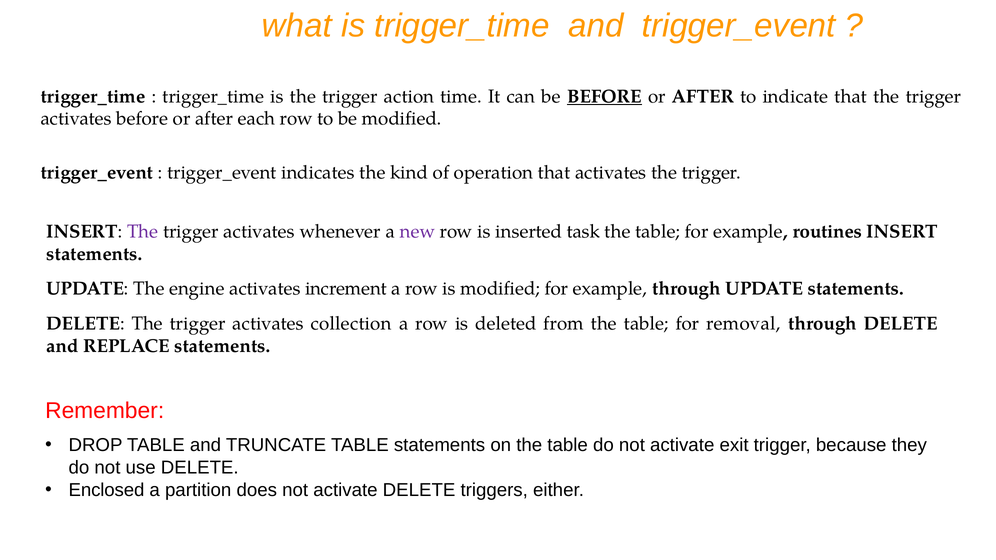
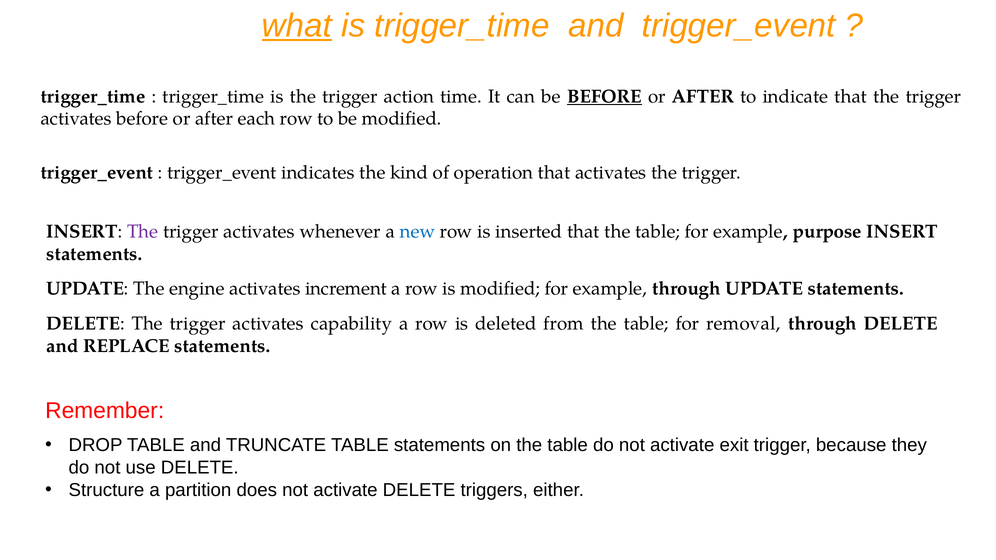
what underline: none -> present (297, 26)
new colour: purple -> blue (417, 232)
inserted task: task -> that (583, 232)
routines: routines -> purpose (827, 232)
collection: collection -> capability (351, 324)
Enclosed: Enclosed -> Structure (106, 490)
